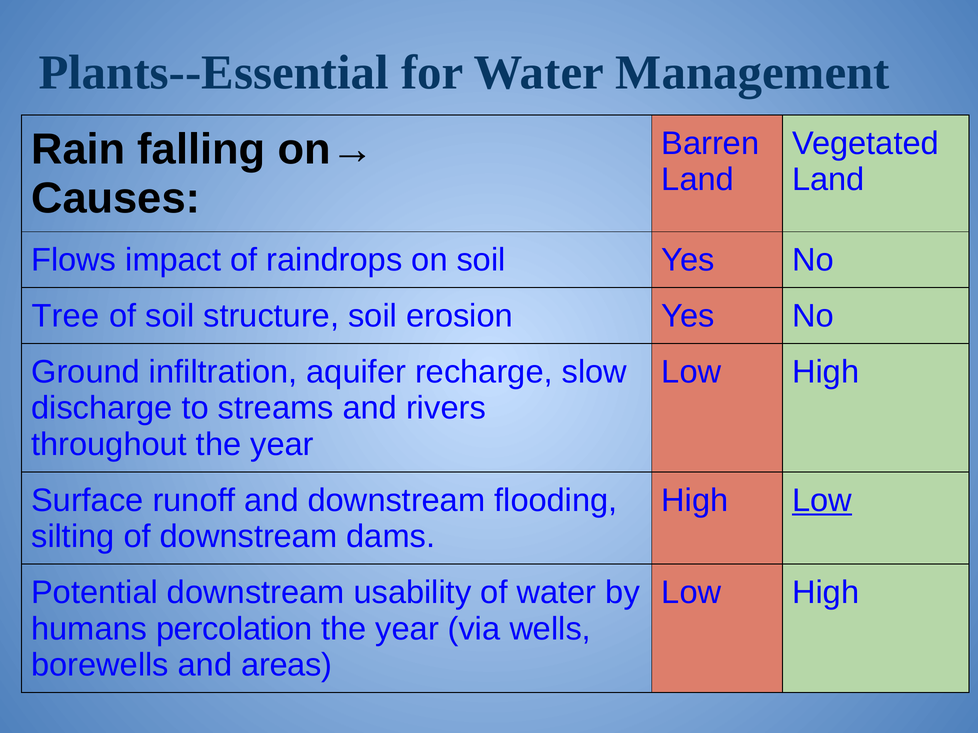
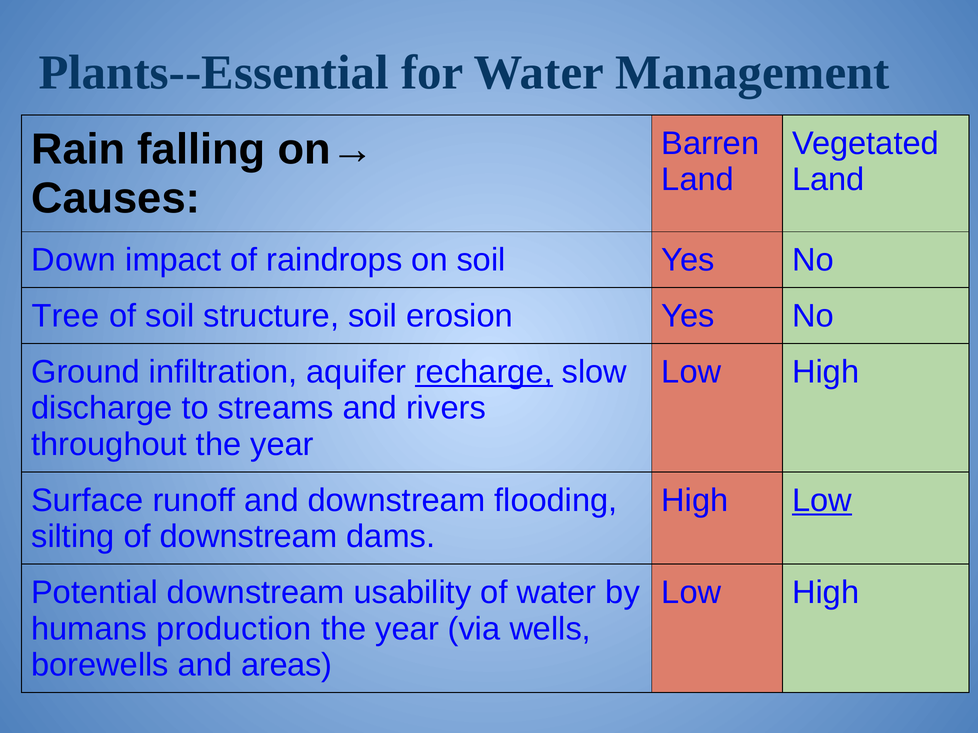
Flows: Flows -> Down (74, 260)
recharge underline: none -> present (484, 372)
percolation: percolation -> production (234, 629)
